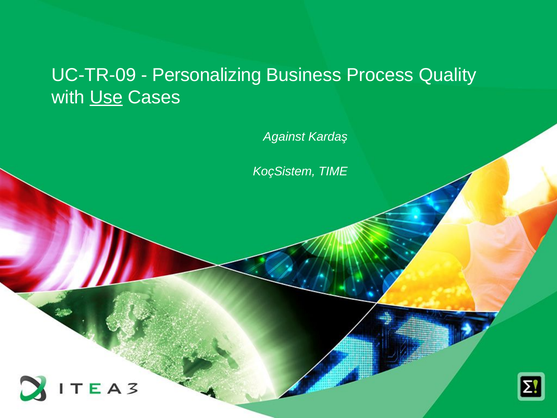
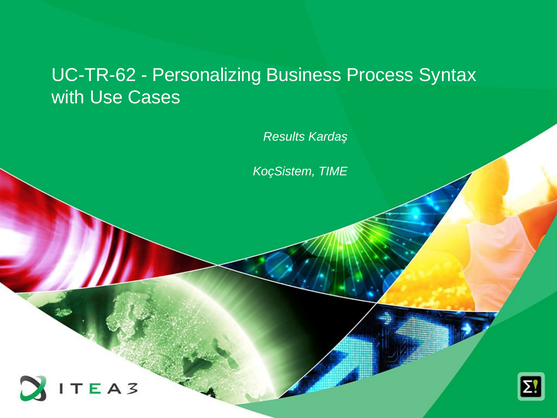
UC-TR-09: UC-TR-09 -> UC-TR-62 (94, 75)
Quality: Quality -> Syntax (448, 75)
Use underline: present -> none (106, 97)
Against: Against -> Results (284, 137)
